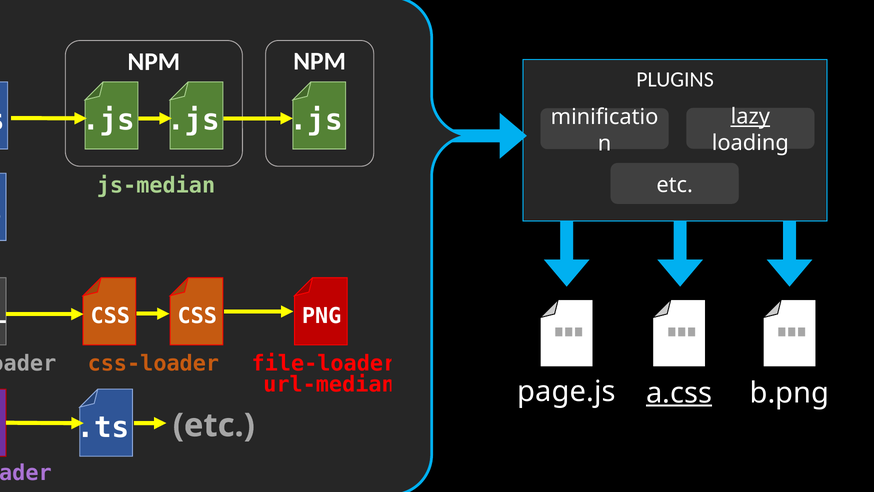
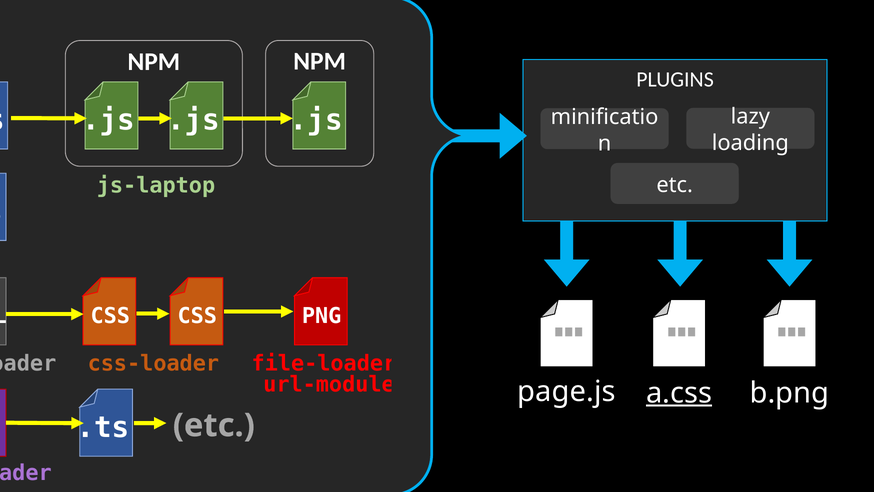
lazy underline: present -> none (750, 117)
js-median: js-median -> js-laptop (156, 185)
url-median: url-median -> url-module (329, 384)
